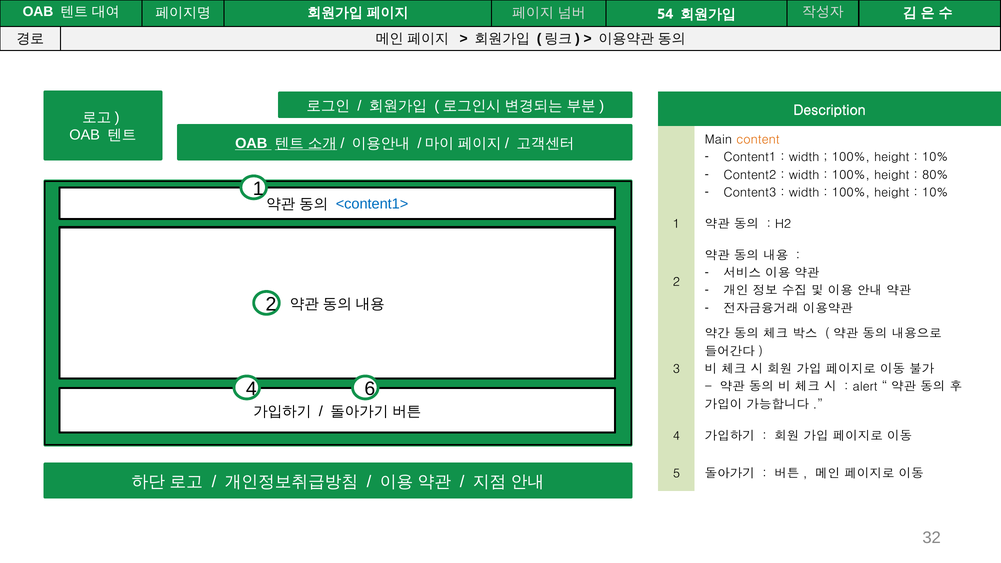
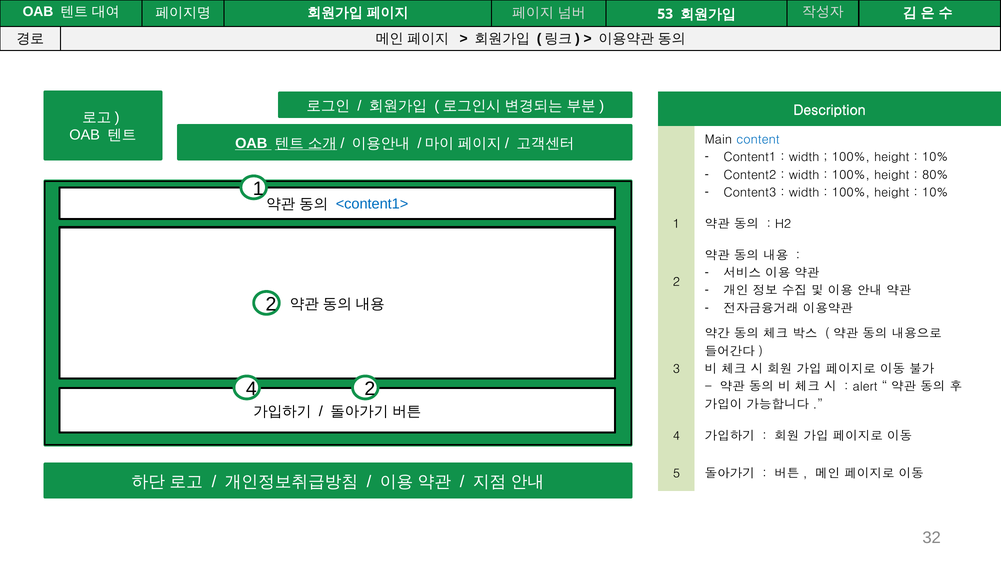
54: 54 -> 53 (665, 14)
content colour: orange -> blue (758, 140)
4 6: 6 -> 2 (370, 389)
